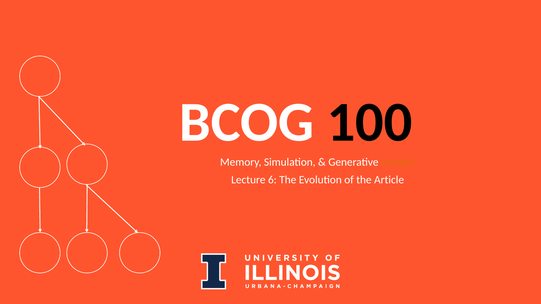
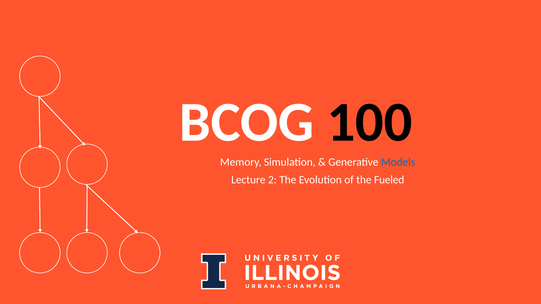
Models colour: orange -> blue (398, 162)
6: 6 -> 2 (272, 180)
Article: Article -> Fueled (389, 180)
